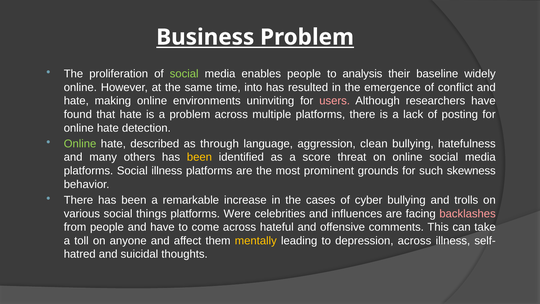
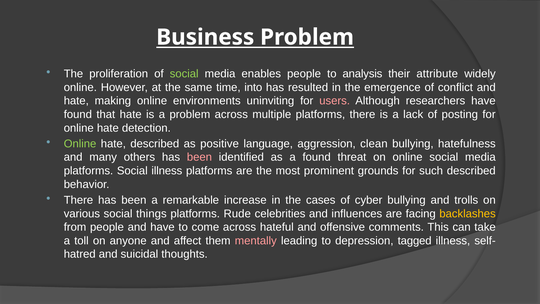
baseline: baseline -> attribute (437, 74)
through: through -> positive (220, 144)
been colour: yellow -> pink (199, 157)
a score: score -> found (317, 157)
such skewness: skewness -> described (471, 171)
Were: Were -> Rude (237, 213)
backlashes colour: pink -> yellow (468, 213)
mentally colour: yellow -> pink (256, 241)
depression across: across -> tagged (415, 241)
